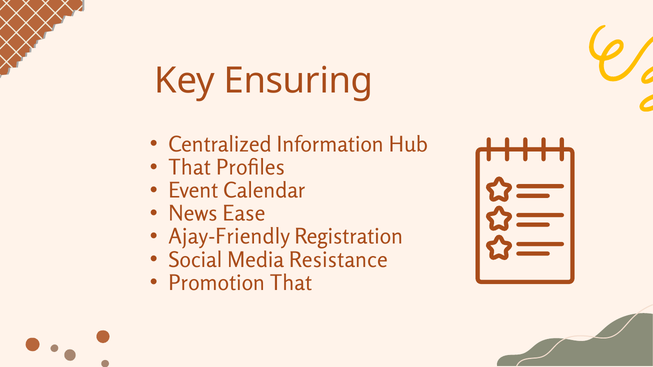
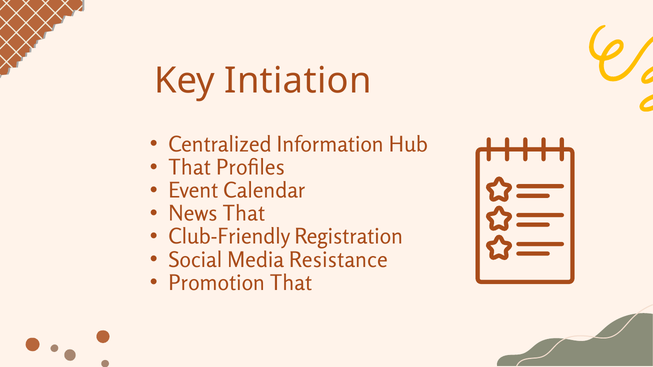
Ensuring: Ensuring -> Intiation (298, 81)
News Ease: Ease -> That (244, 214)
Ajay-Friendly: Ajay-Friendly -> Club-Friendly (229, 237)
